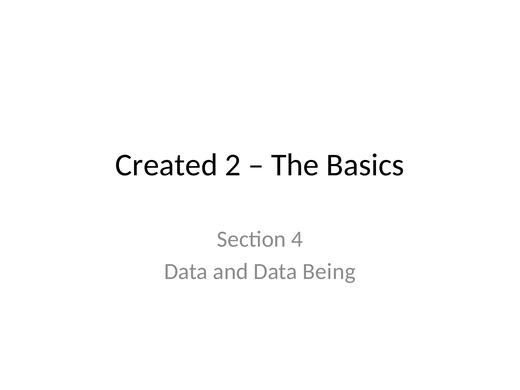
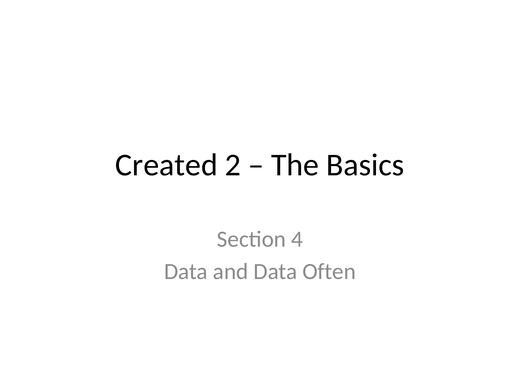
Being: Being -> Often (329, 271)
